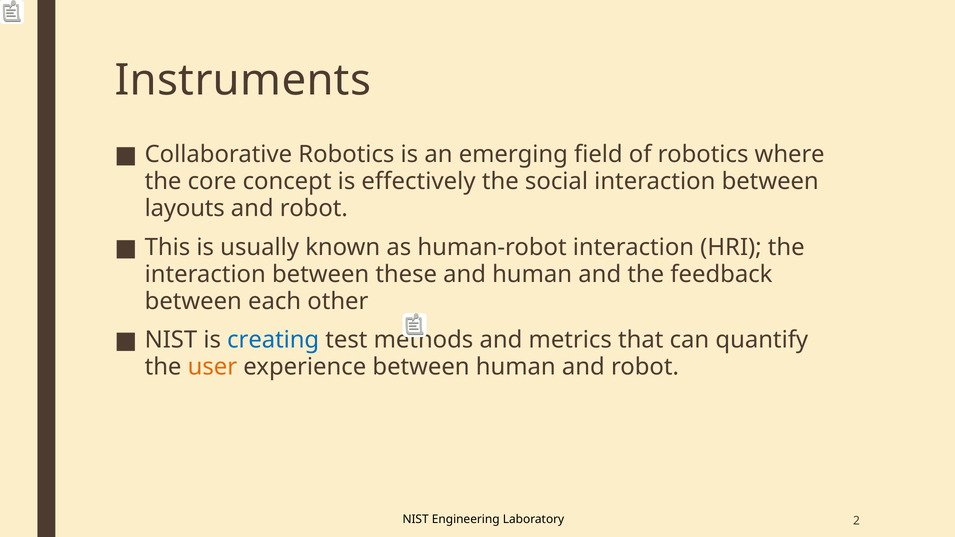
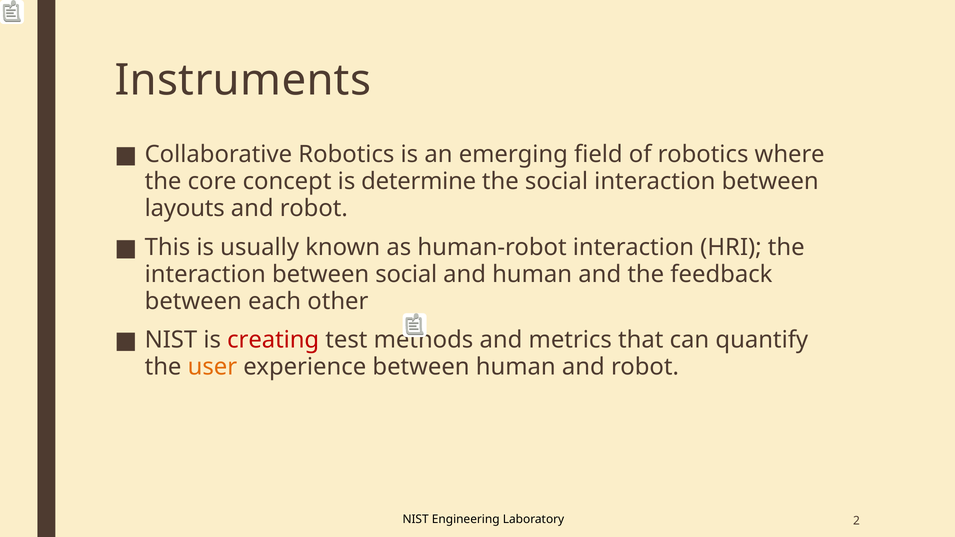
effectively: effectively -> determine (419, 182)
between these: these -> social (406, 274)
creating colour: blue -> red (273, 340)
